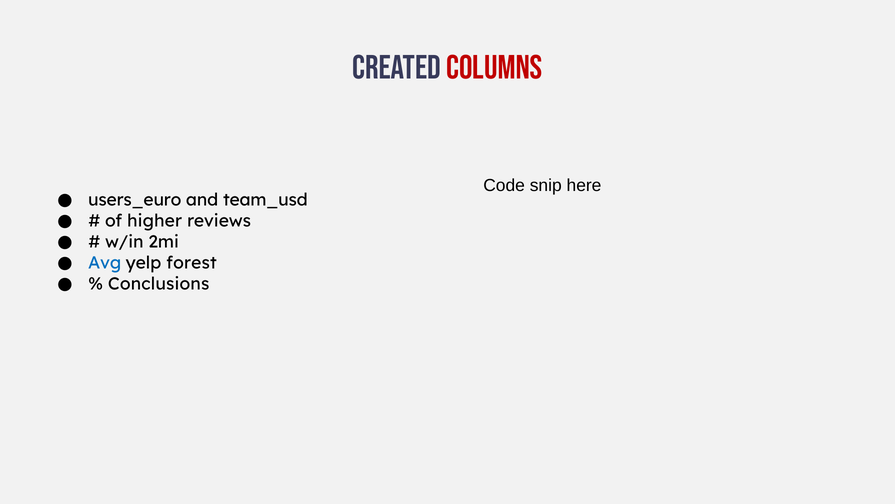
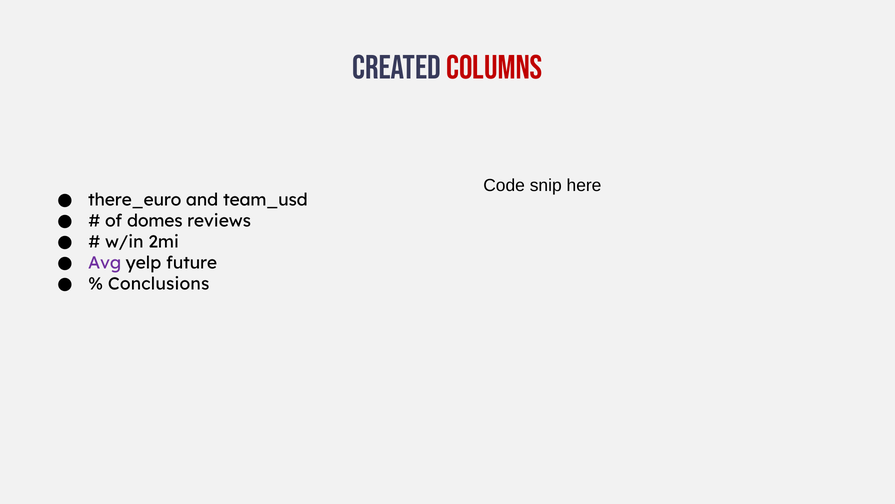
users_euro: users_euro -> there_euro (135, 200)
higher: higher -> domes (155, 221)
Avg colour: blue -> purple (105, 263)
forest: forest -> future (192, 263)
